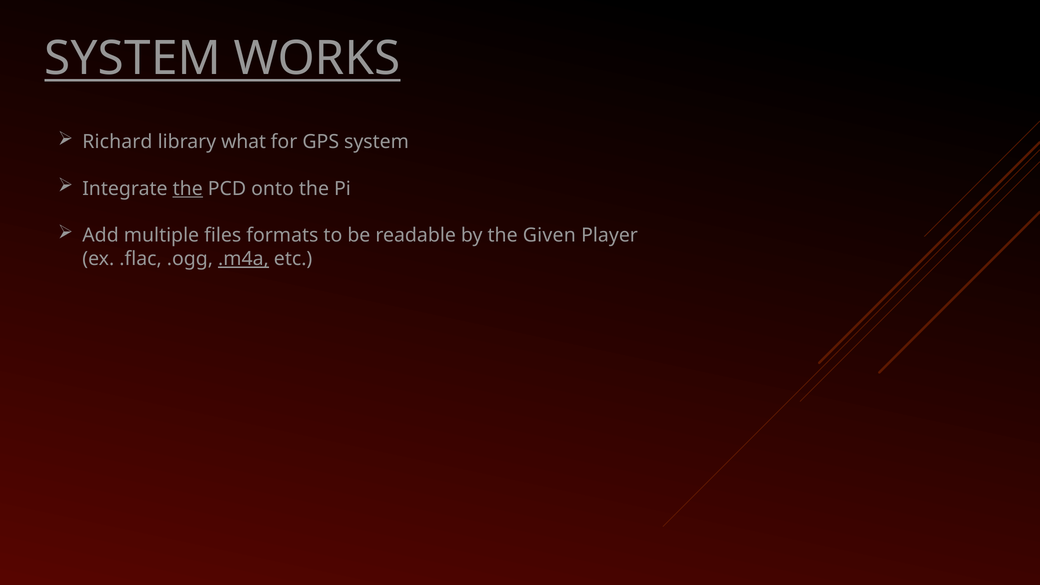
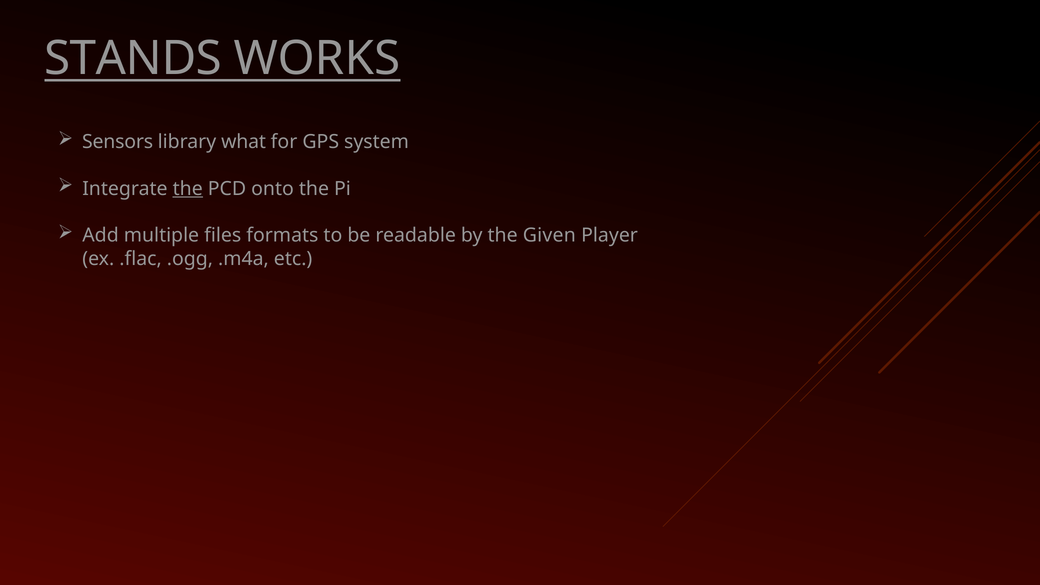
SYSTEM: SYSTEM -> STANDS (133, 59)
Richard: Richard -> Sensors (118, 142)
.m4a underline: present -> none (243, 259)
